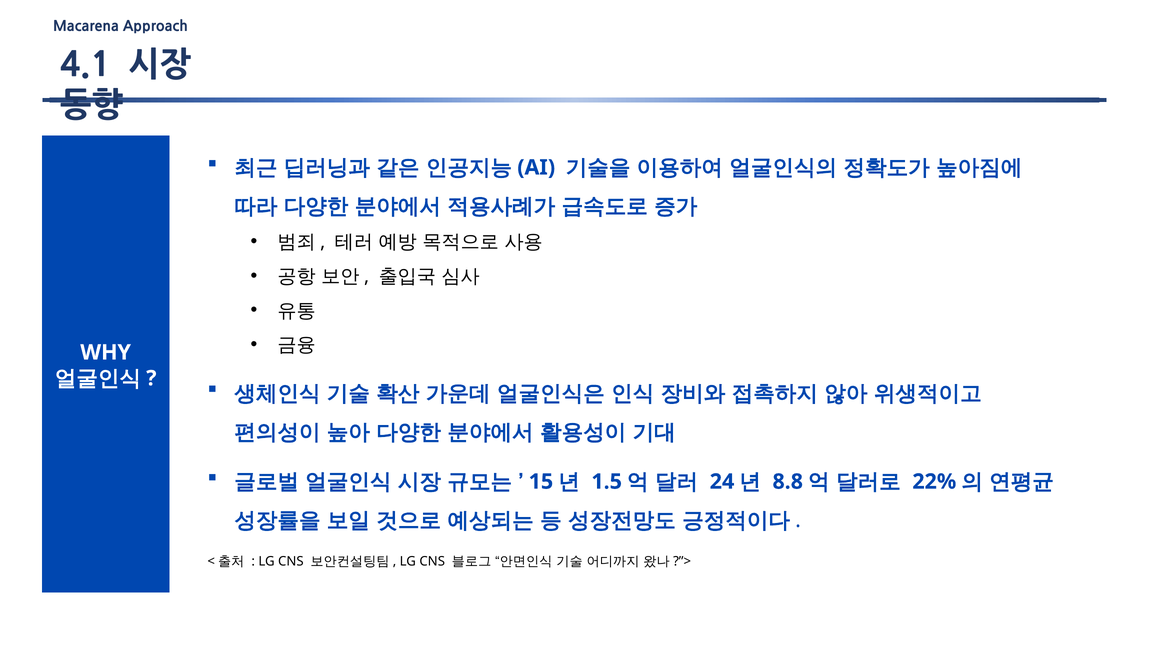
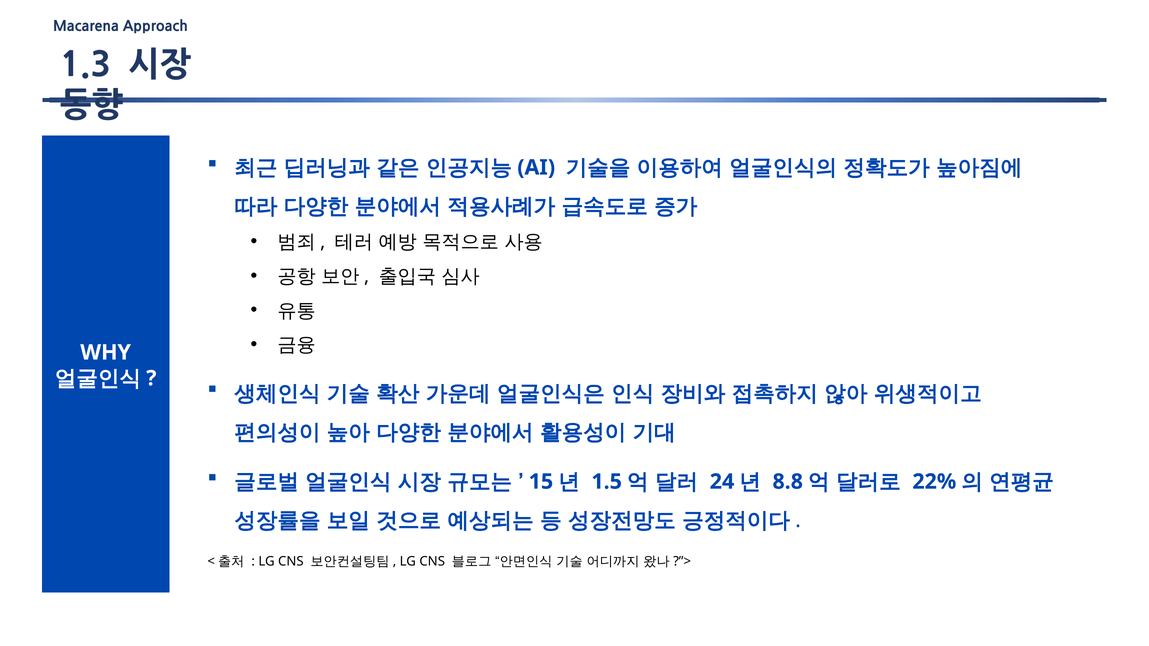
4.1: 4.1 -> 1.3 (86, 65)
